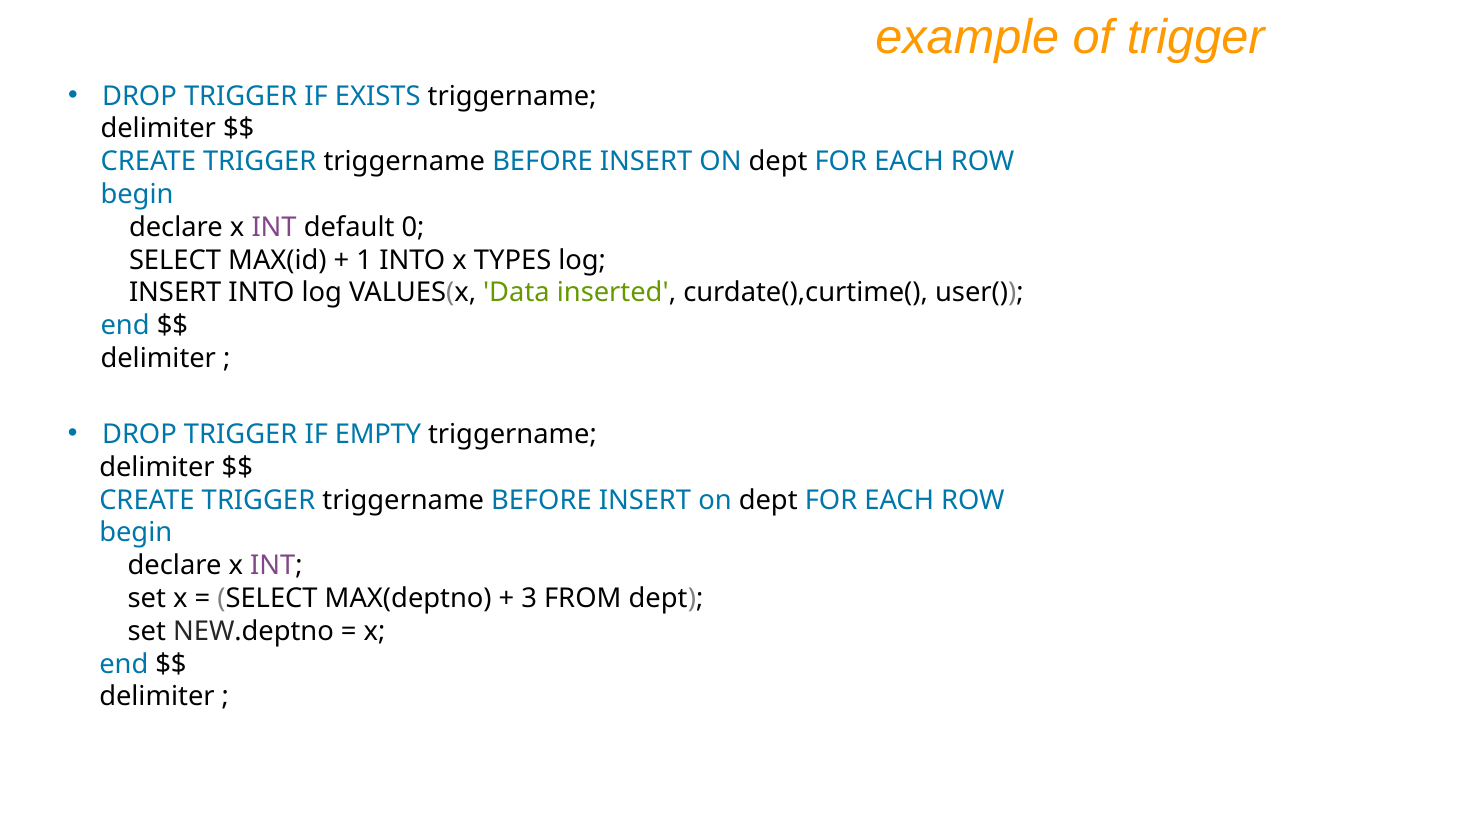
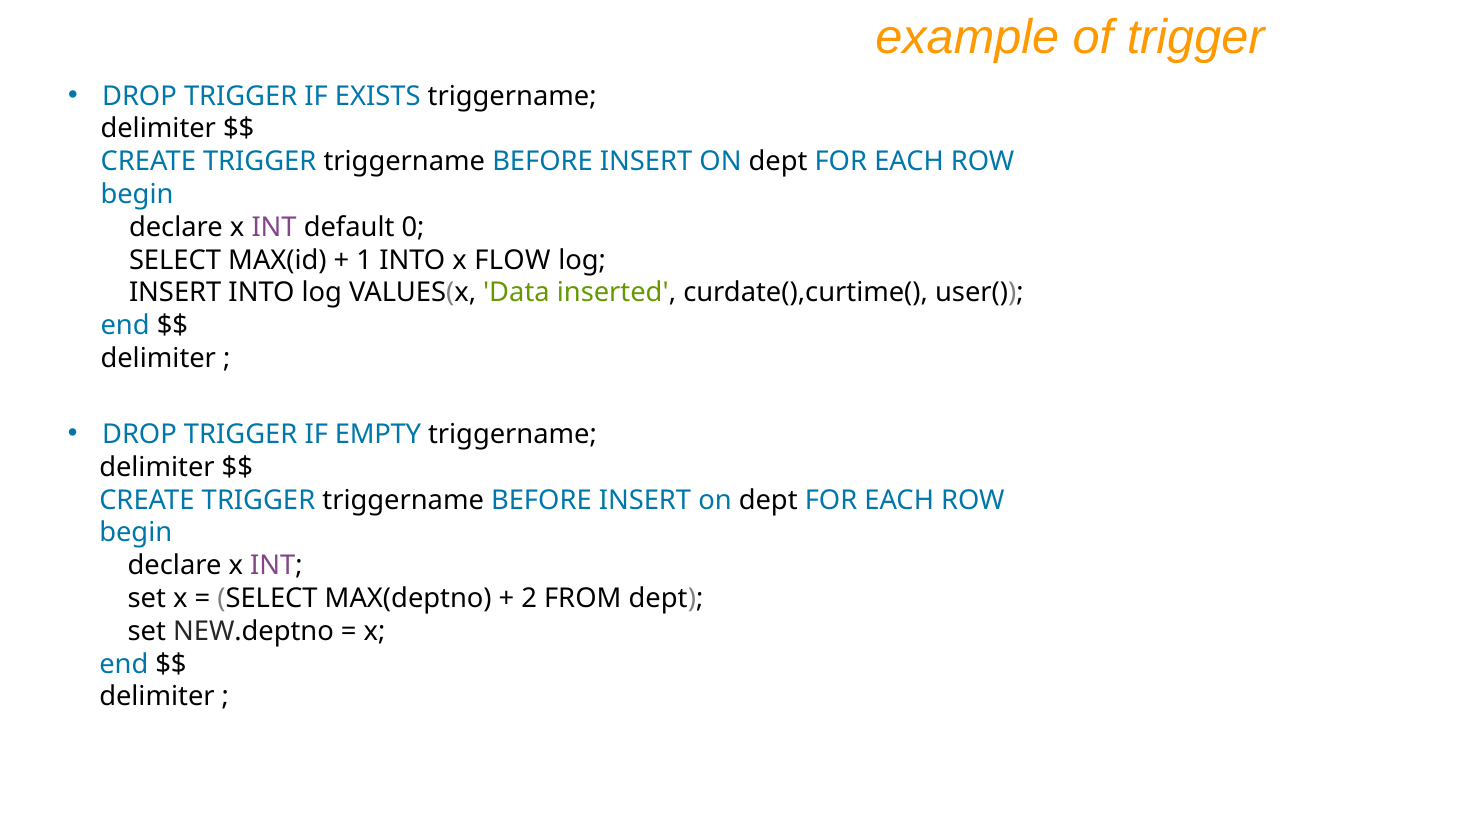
TYPES: TYPES -> FLOW (512, 260)
3: 3 -> 2 (529, 598)
